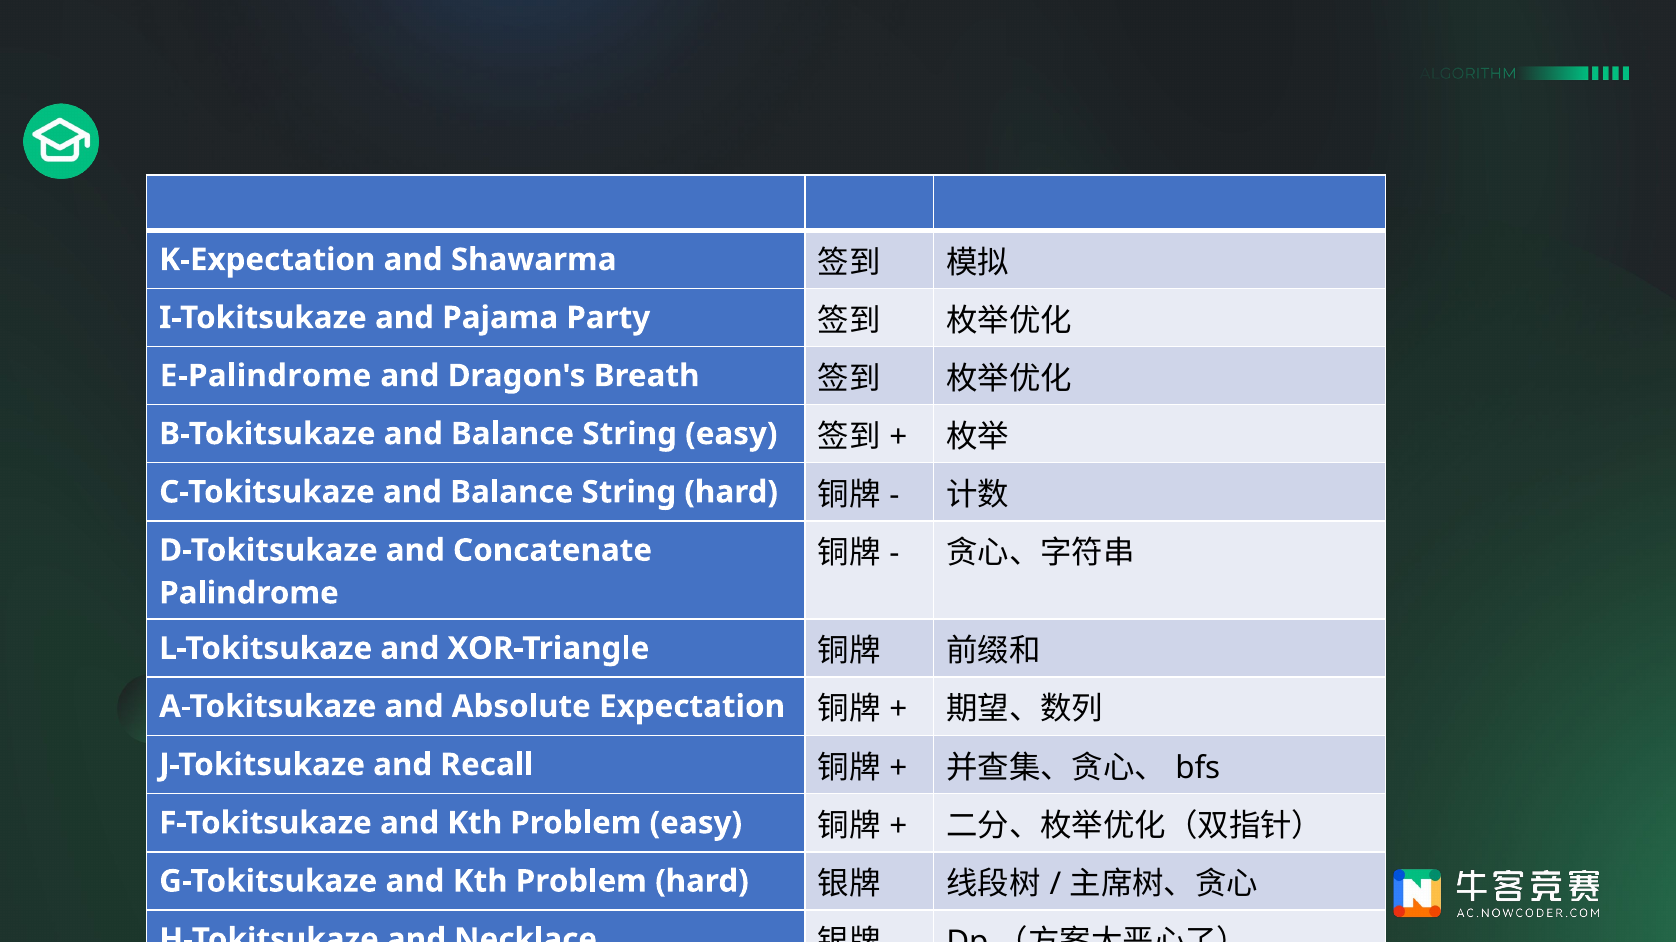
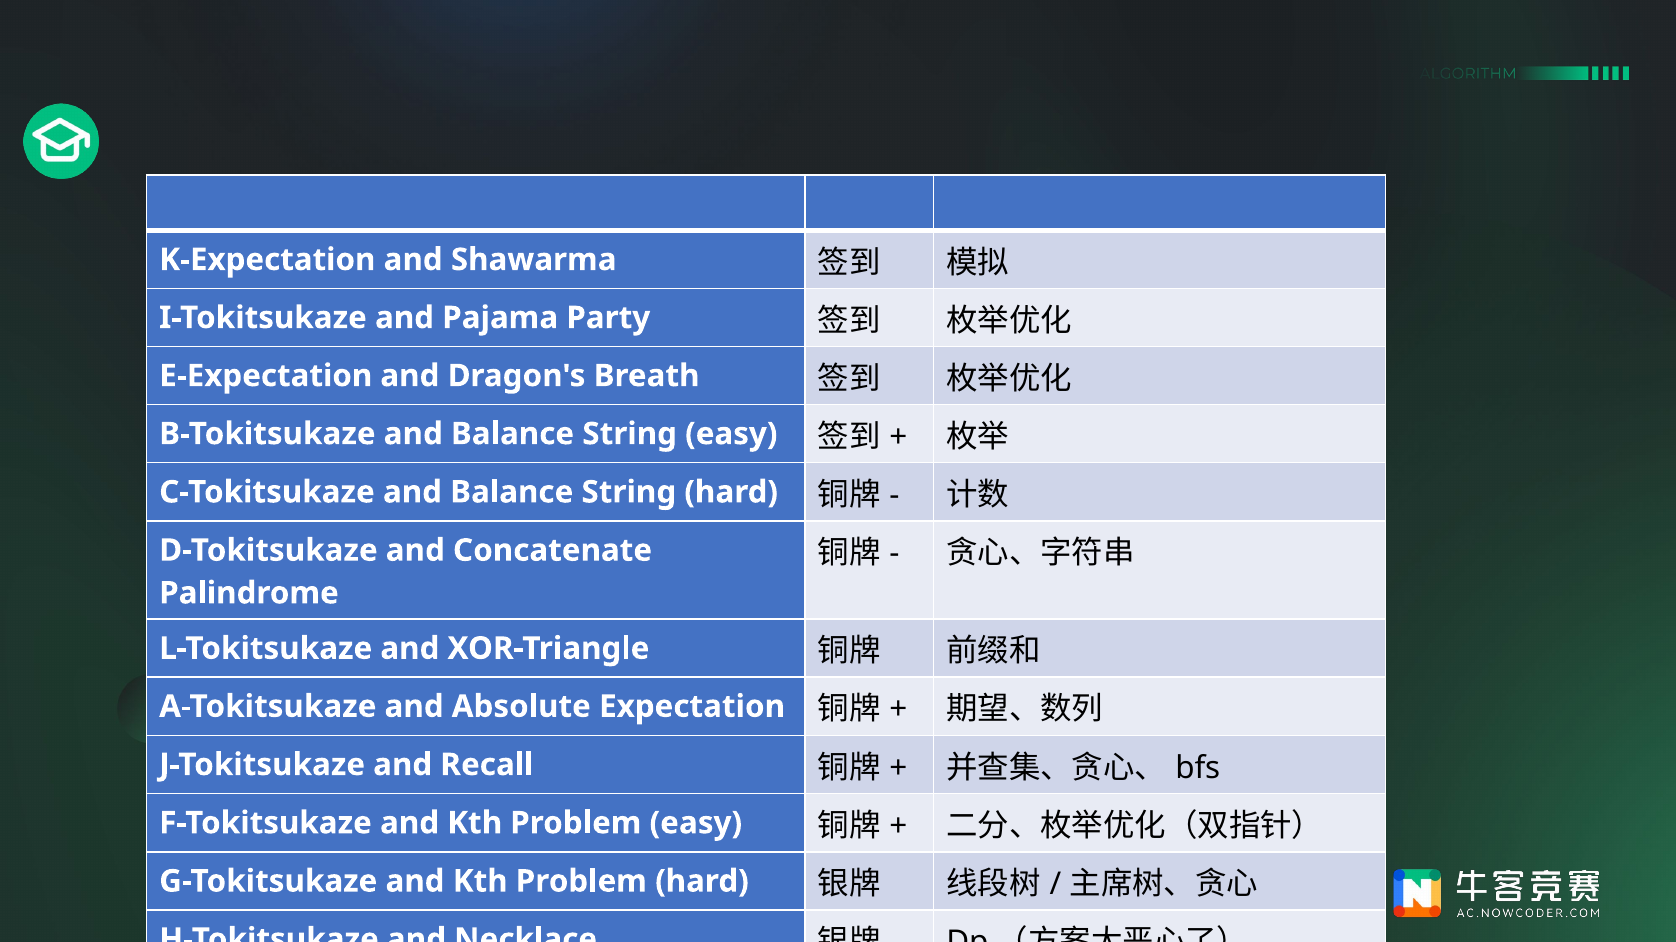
E-Palindrome: E-Palindrome -> E-Expectation (266, 376)
